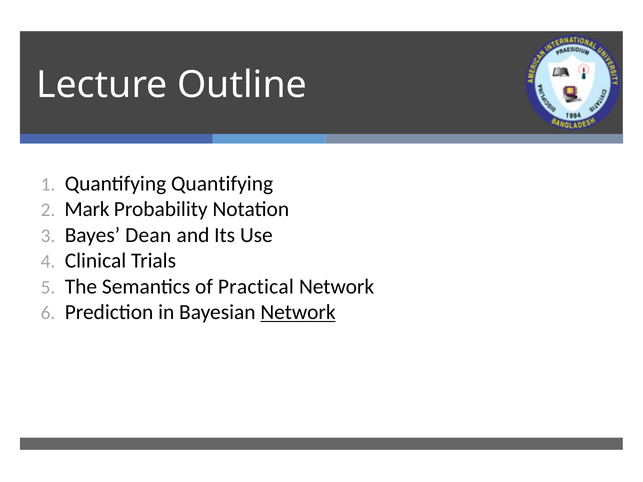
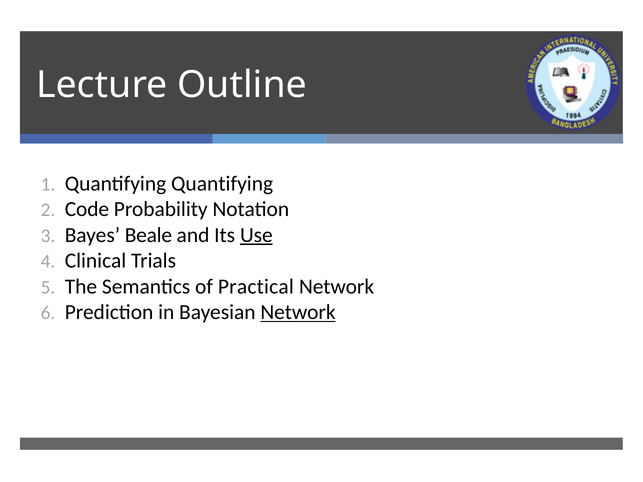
Mark: Mark -> Code (87, 210)
Dean: Dean -> Beale (148, 235)
Use underline: none -> present (256, 235)
